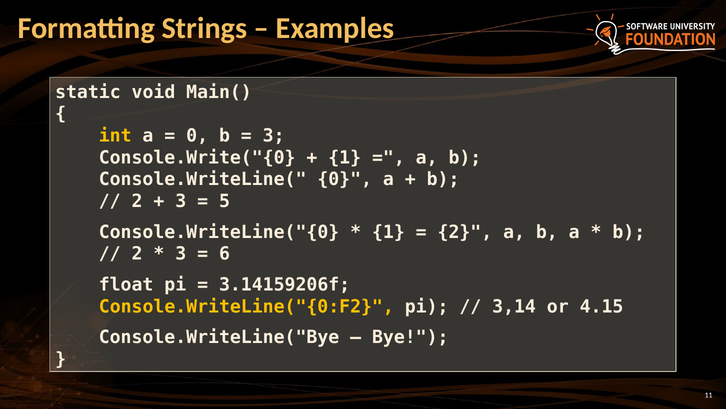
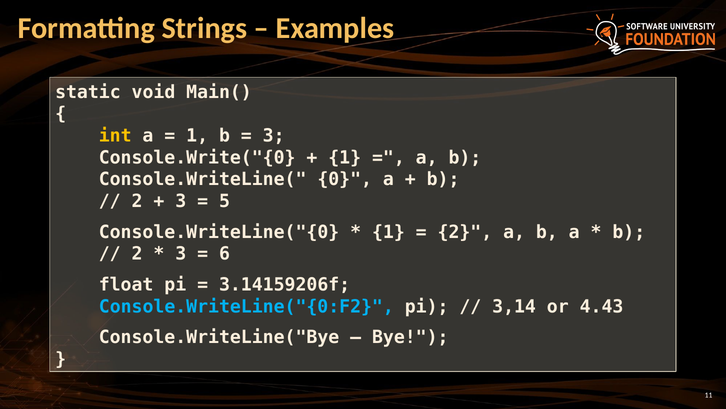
0: 0 -> 1 (197, 136)
Console.WriteLine("{0:F2 colour: yellow -> light blue (246, 306)
4.15: 4.15 -> 4.43 (602, 306)
